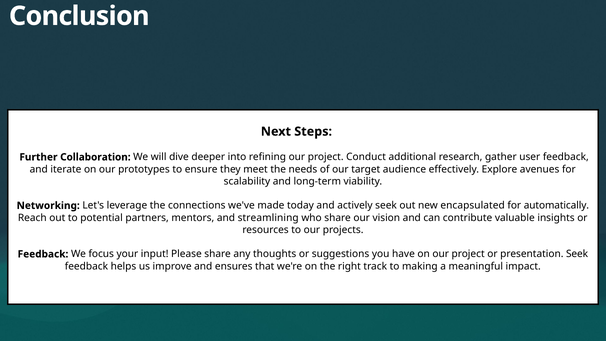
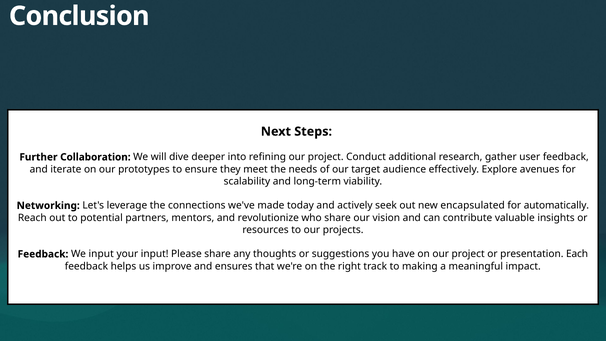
streamlining: streamlining -> revolutionize (268, 218)
We focus: focus -> input (101, 254)
presentation Seek: Seek -> Each (577, 254)
